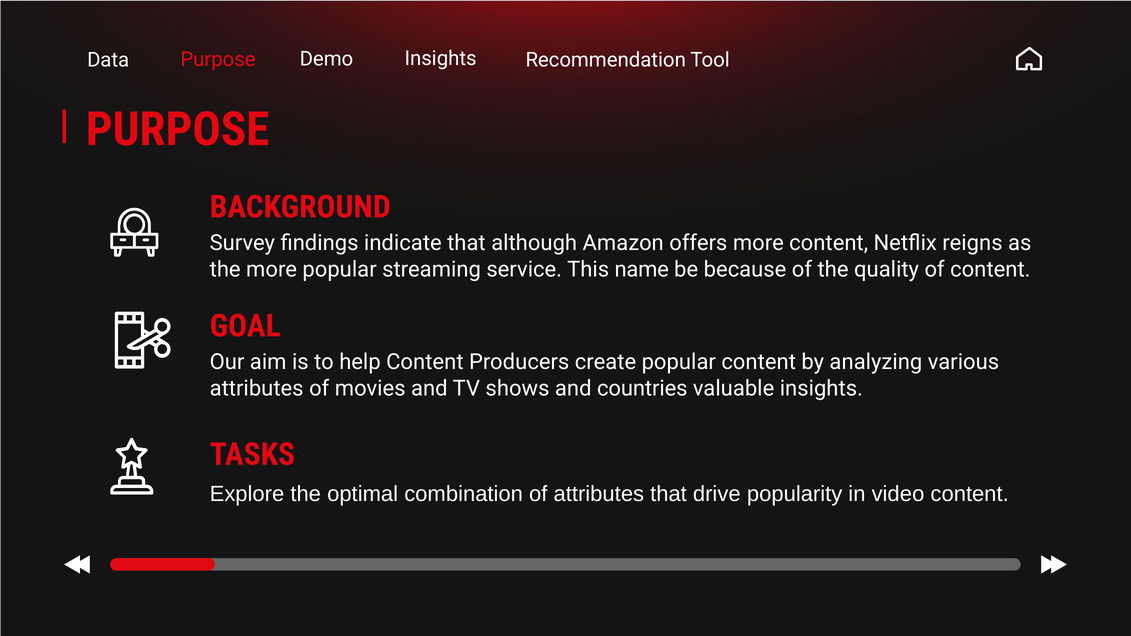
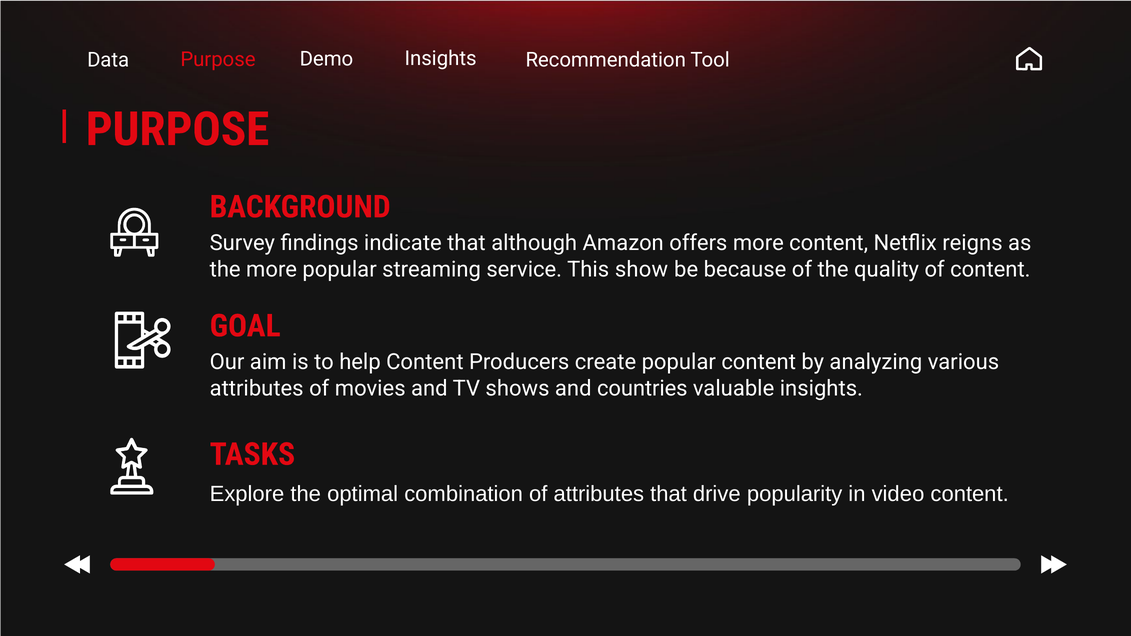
name: name -> show (641, 270)
